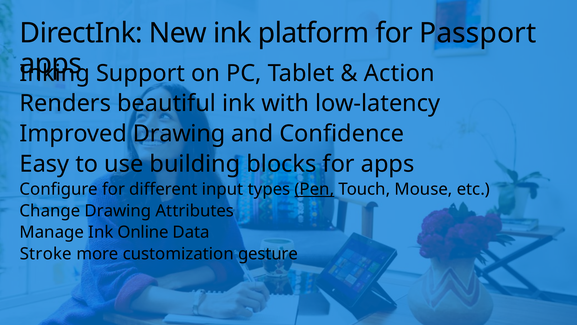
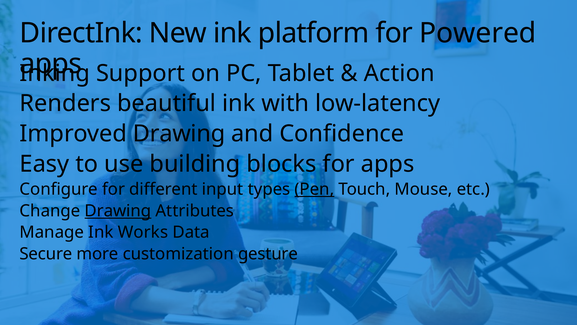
Passport: Passport -> Powered (478, 33)
Drawing underline: none -> present (118, 210)
Online: Online -> Works (143, 232)
Stroke: Stroke -> Secure (46, 254)
